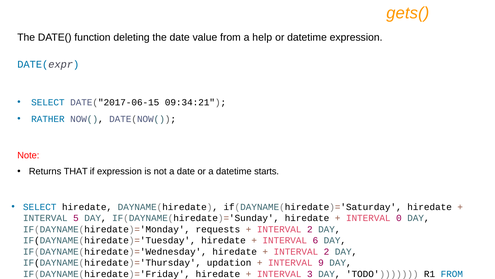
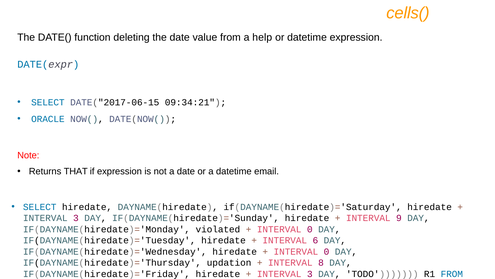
gets(: gets( -> cells( (408, 13)
RATHER: RATHER -> ORACLE (48, 119)
starts: starts -> email (267, 171)
5: 5 -> 3 (76, 218)
0: 0 -> 9 (399, 218)
requests: requests -> violated (218, 229)
2: 2 -> 0 (310, 229)
2: 2 -> 0 (327, 251)
9: 9 -> 8 (321, 262)
